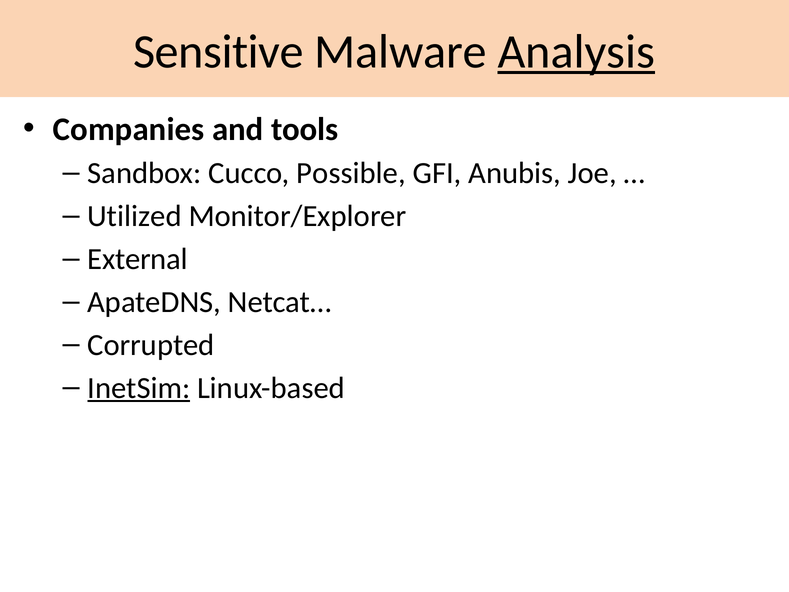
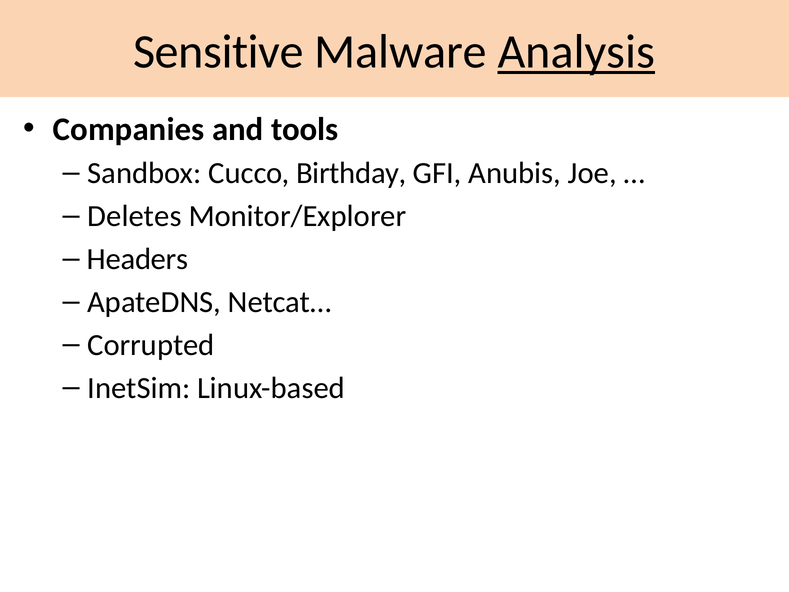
Possible: Possible -> Birthday (351, 173)
Utilized: Utilized -> Deletes (134, 216)
External: External -> Headers (138, 259)
InetSim underline: present -> none (139, 388)
